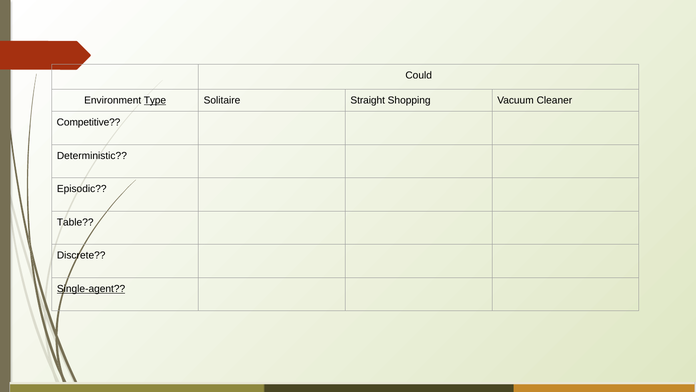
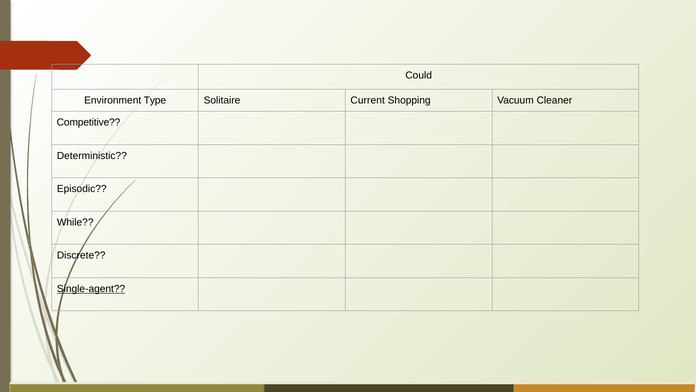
Type underline: present -> none (155, 100)
Straight: Straight -> Current (368, 100)
Table: Table -> While (75, 222)
